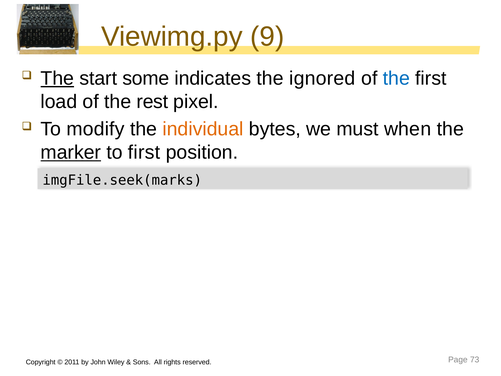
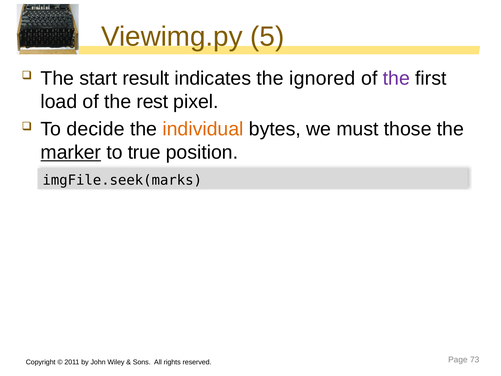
9: 9 -> 5 (267, 37)
The underline: present -> none (57, 78)
some: some -> result (146, 78)
the colour: blue -> purple (396, 78)
modify: modify -> decide (95, 129)
when: when -> those (408, 129)
to first: first -> true (144, 152)
